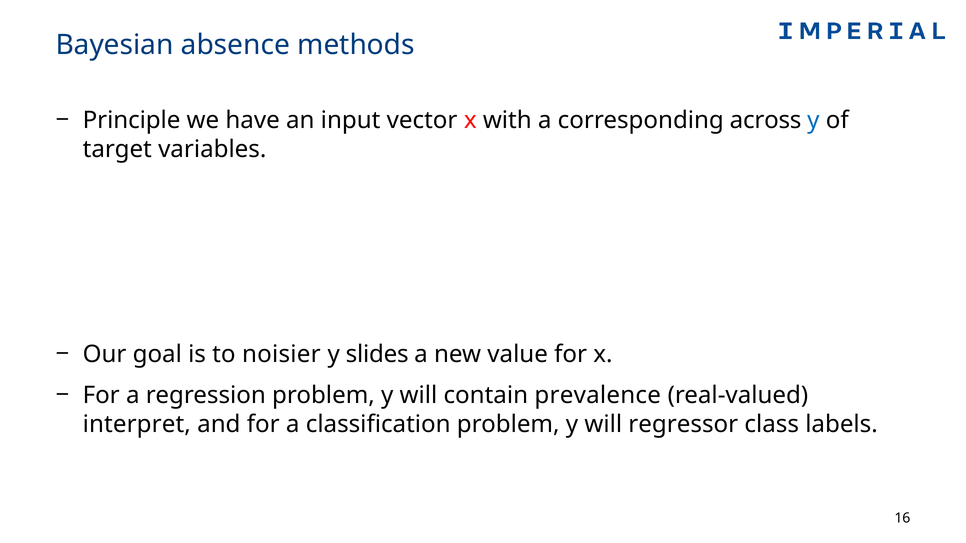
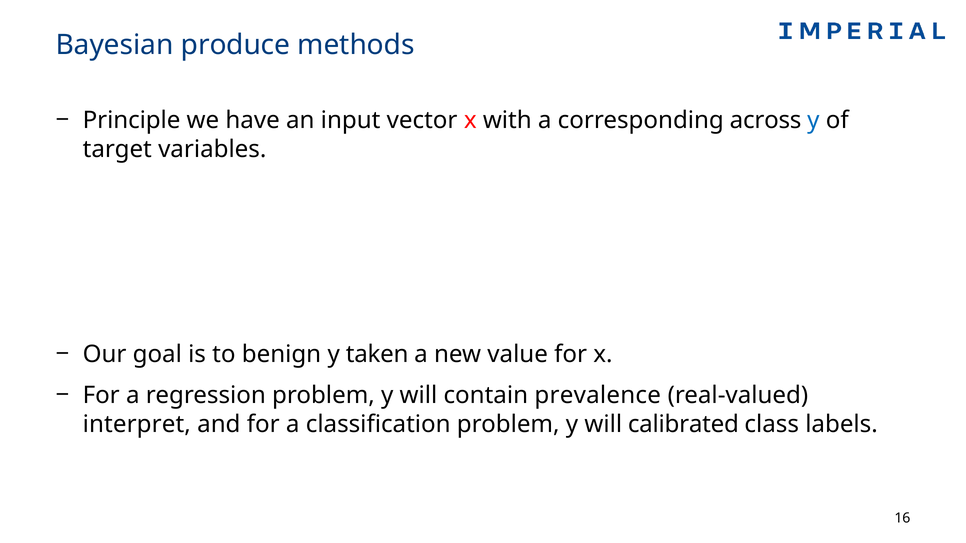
absence: absence -> produce (236, 45)
noisier: noisier -> benign (281, 355)
slides: slides -> taken (377, 355)
regressor: regressor -> calibrated (683, 425)
